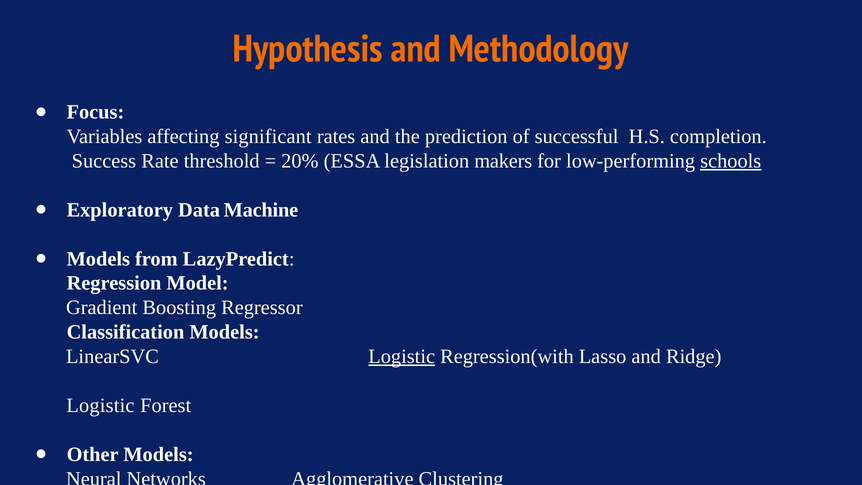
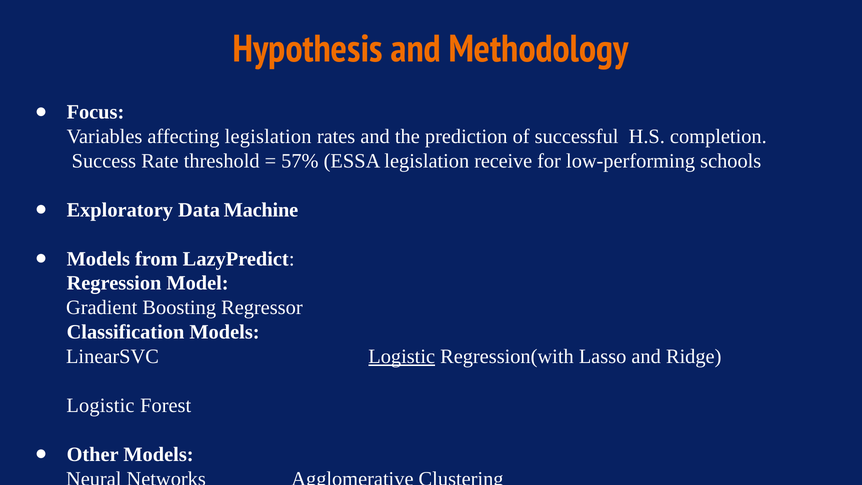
affecting significant: significant -> legislation (268, 137)
20%: 20% -> 57% (300, 161)
makers: makers -> receive (503, 161)
schools underline: present -> none (731, 161)
